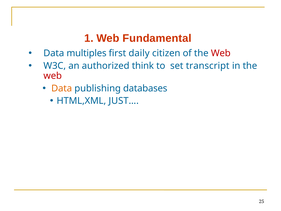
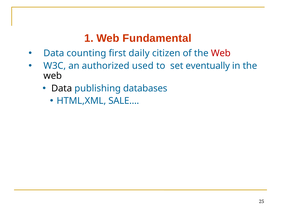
multiples: multiples -> counting (86, 53)
think: think -> used (143, 66)
transcript: transcript -> eventually (208, 66)
web colour: red -> black (53, 76)
Data colour: orange -> black (62, 88)
JUST…: JUST… -> SALE… (124, 101)
